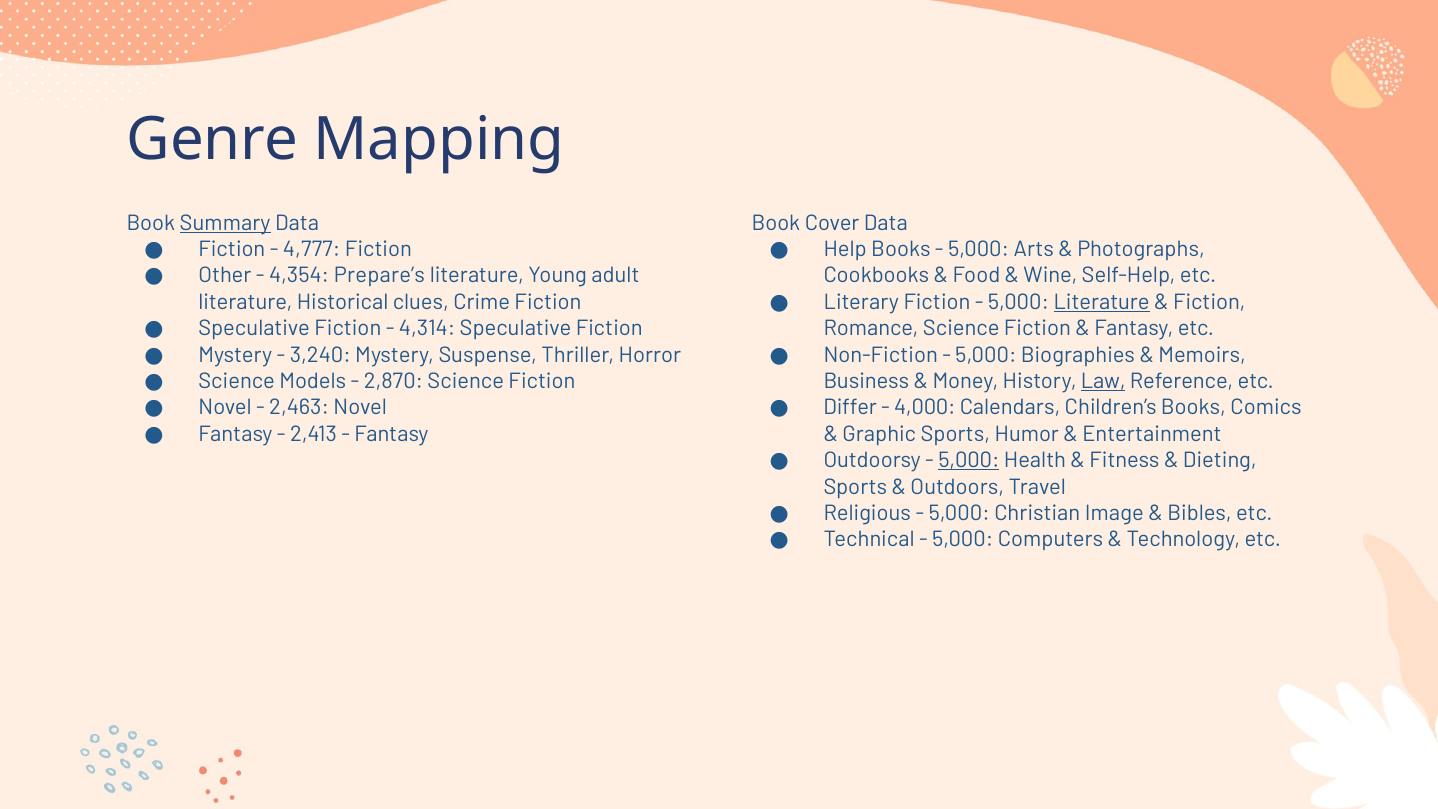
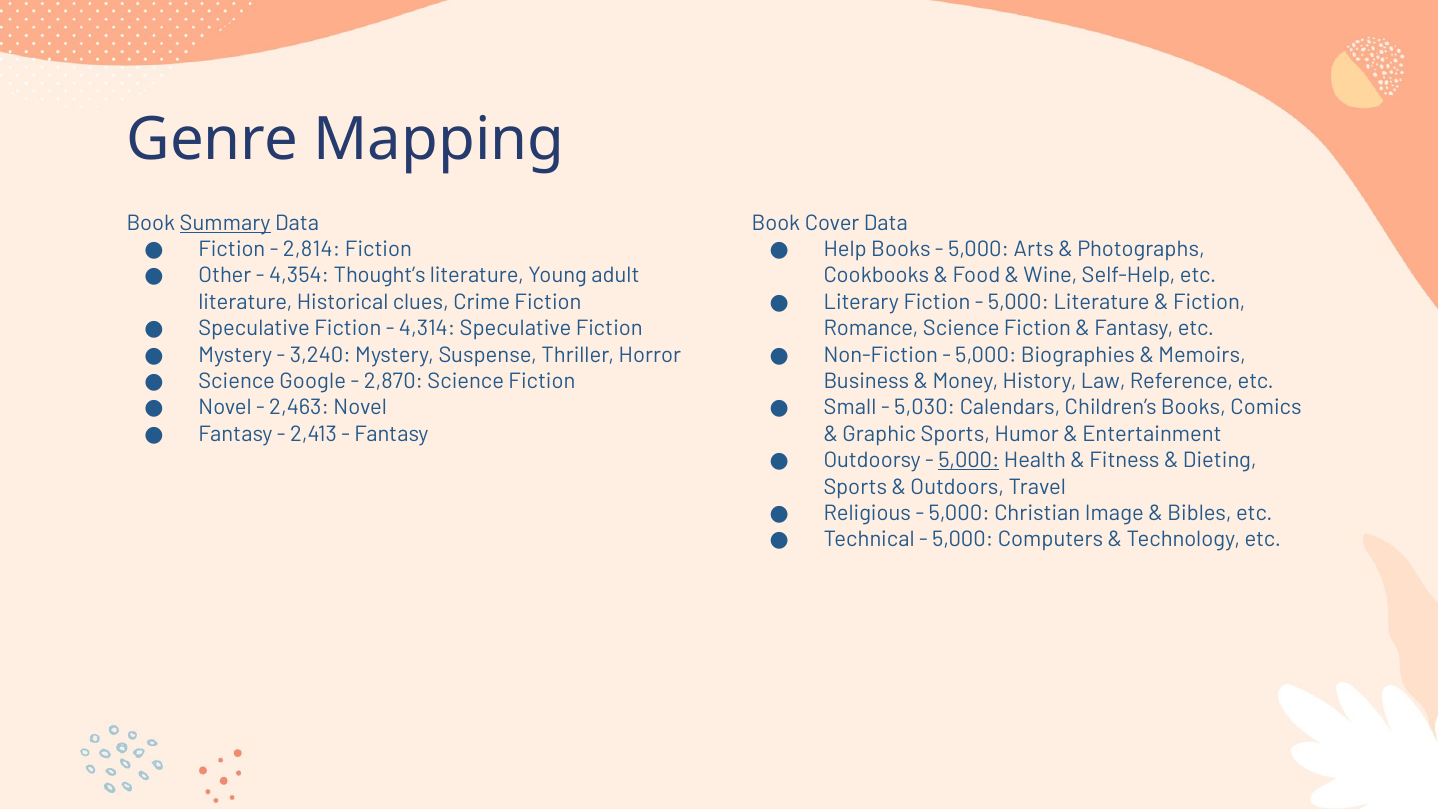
4,777: 4,777 -> 2,814 (312, 249)
Prepare’s: Prepare’s -> Thought’s (380, 276)
Literature underline: present -> none (1102, 302)
Models: Models -> Google (313, 381)
Law underline: present -> none (1103, 381)
Differ: Differ -> Small (850, 408)
4,000: 4,000 -> 5,030 (925, 408)
